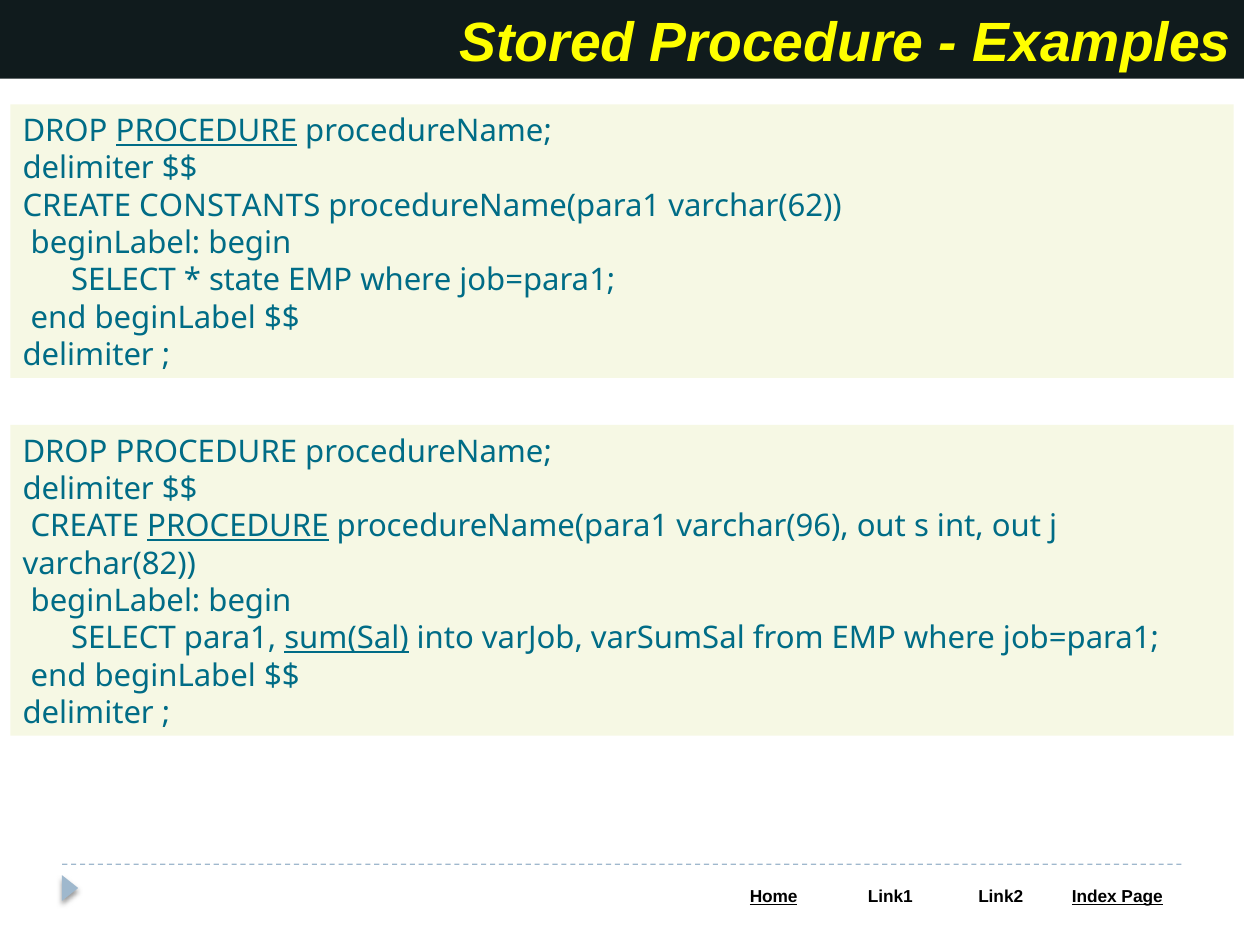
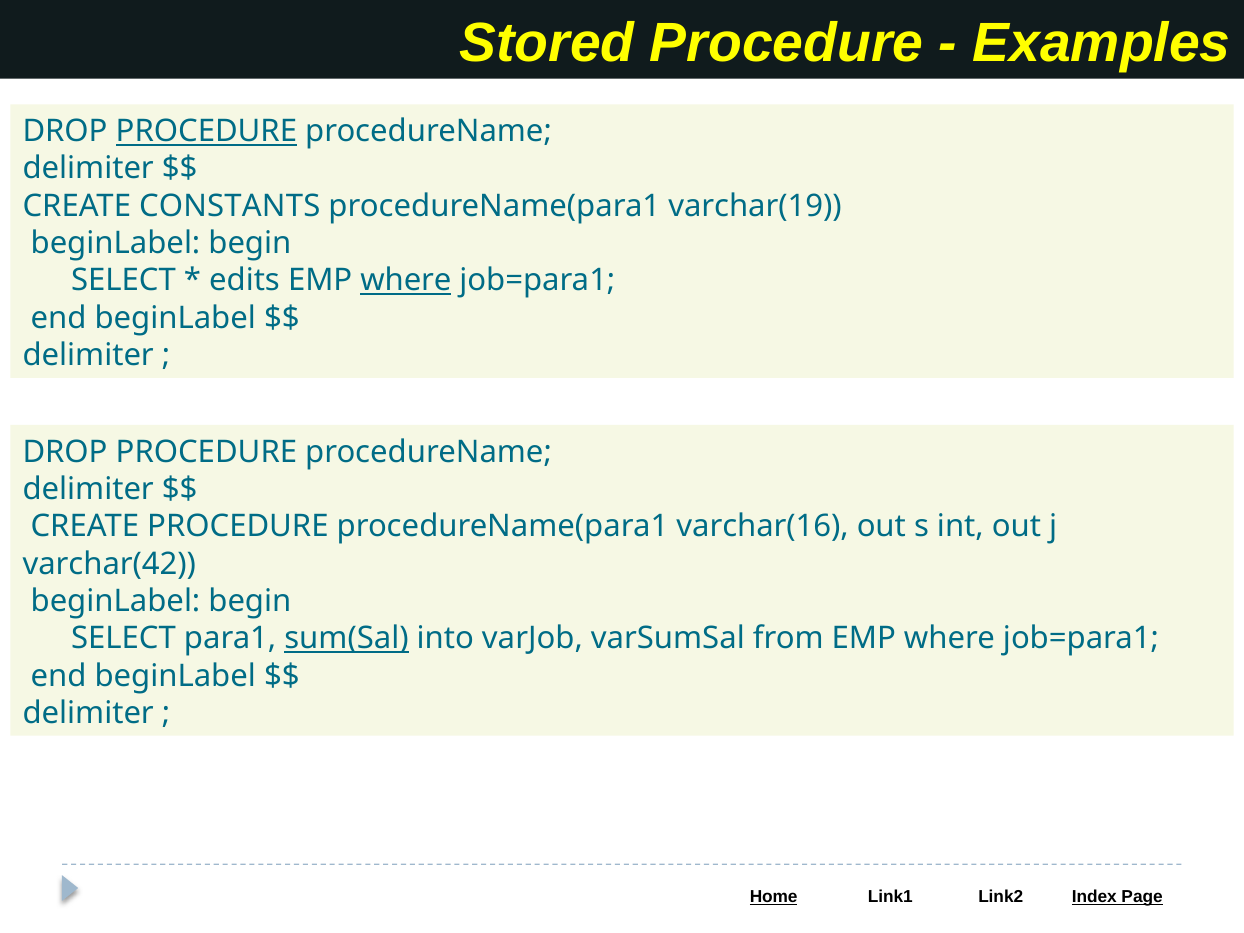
varchar(62: varchar(62 -> varchar(19 (755, 206)
state: state -> edits (244, 281)
where underline: none -> present (406, 281)
PROCEDURE underline: present -> none (238, 527)
varchar(96: varchar(96 -> varchar(16 (763, 527)
varchar(82: varchar(82 -> varchar(42 (109, 564)
